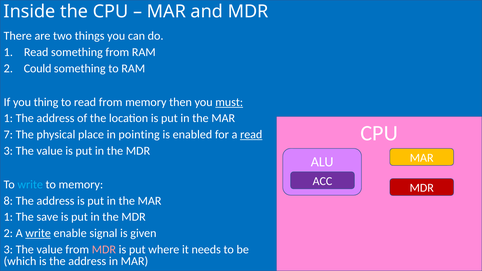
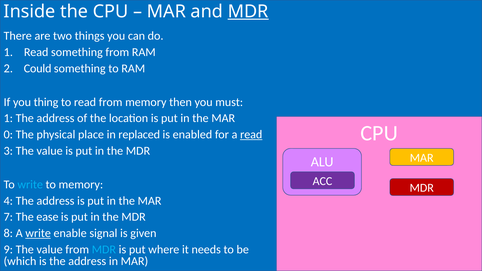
MDR underline: none -> present (248, 11)
must underline: present -> none (229, 102)
7: 7 -> 0 (8, 135)
pointing: pointing -> replaced (139, 135)
8: 8 -> 4 (8, 201)
1: 1 -> 7 (8, 217)
save: save -> ease (47, 217)
2: 2 -> 8 (8, 233)
3: 3 -> 9 (8, 249)
MDR colour: pink -> light blue (104, 249)
